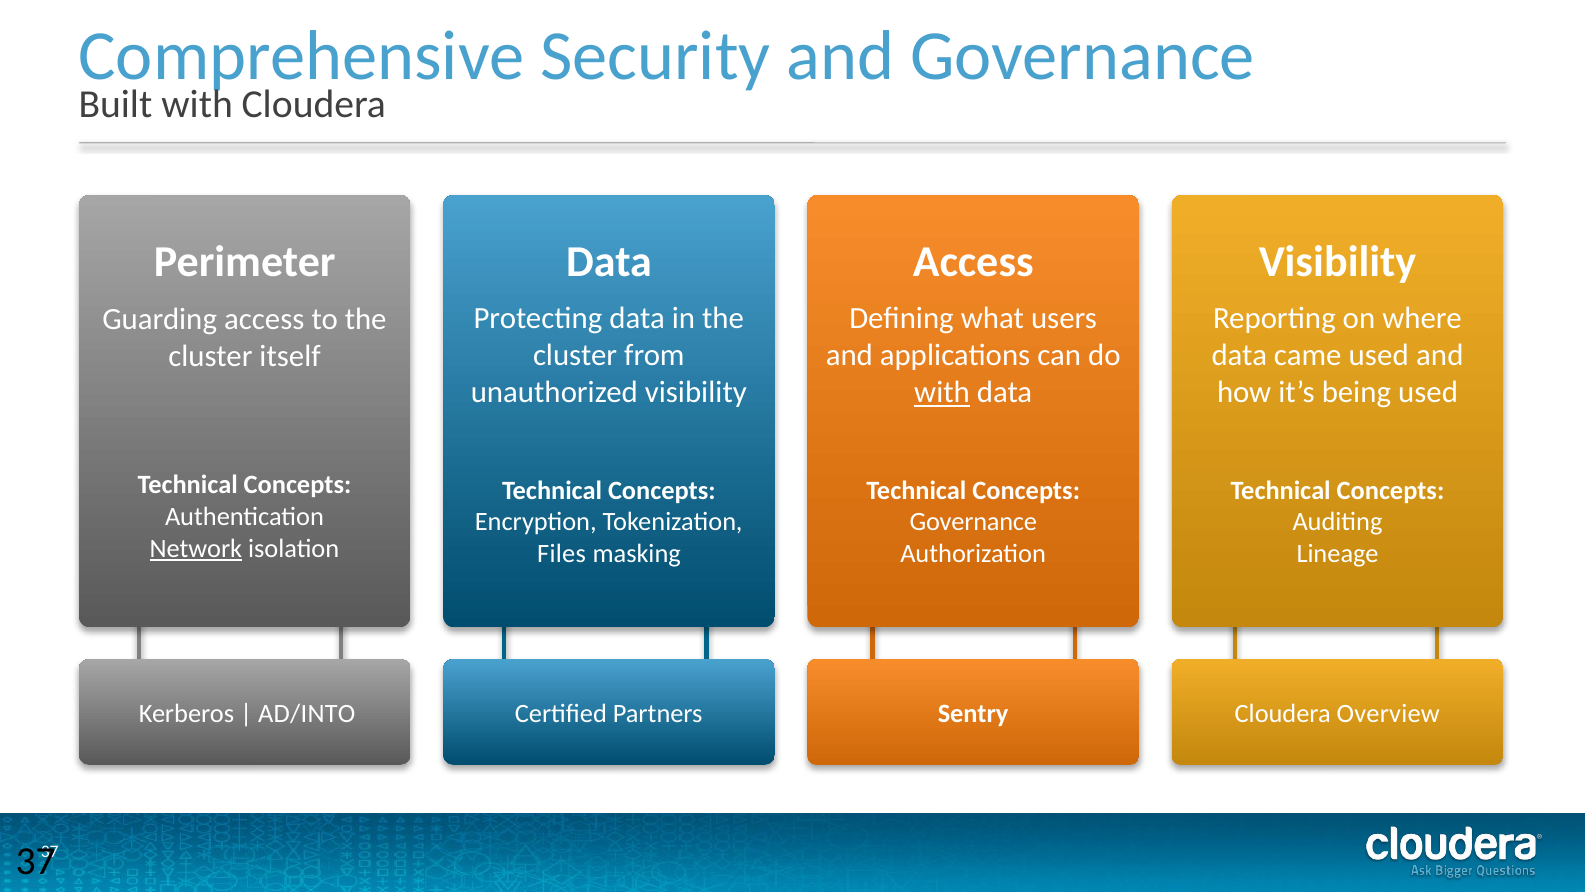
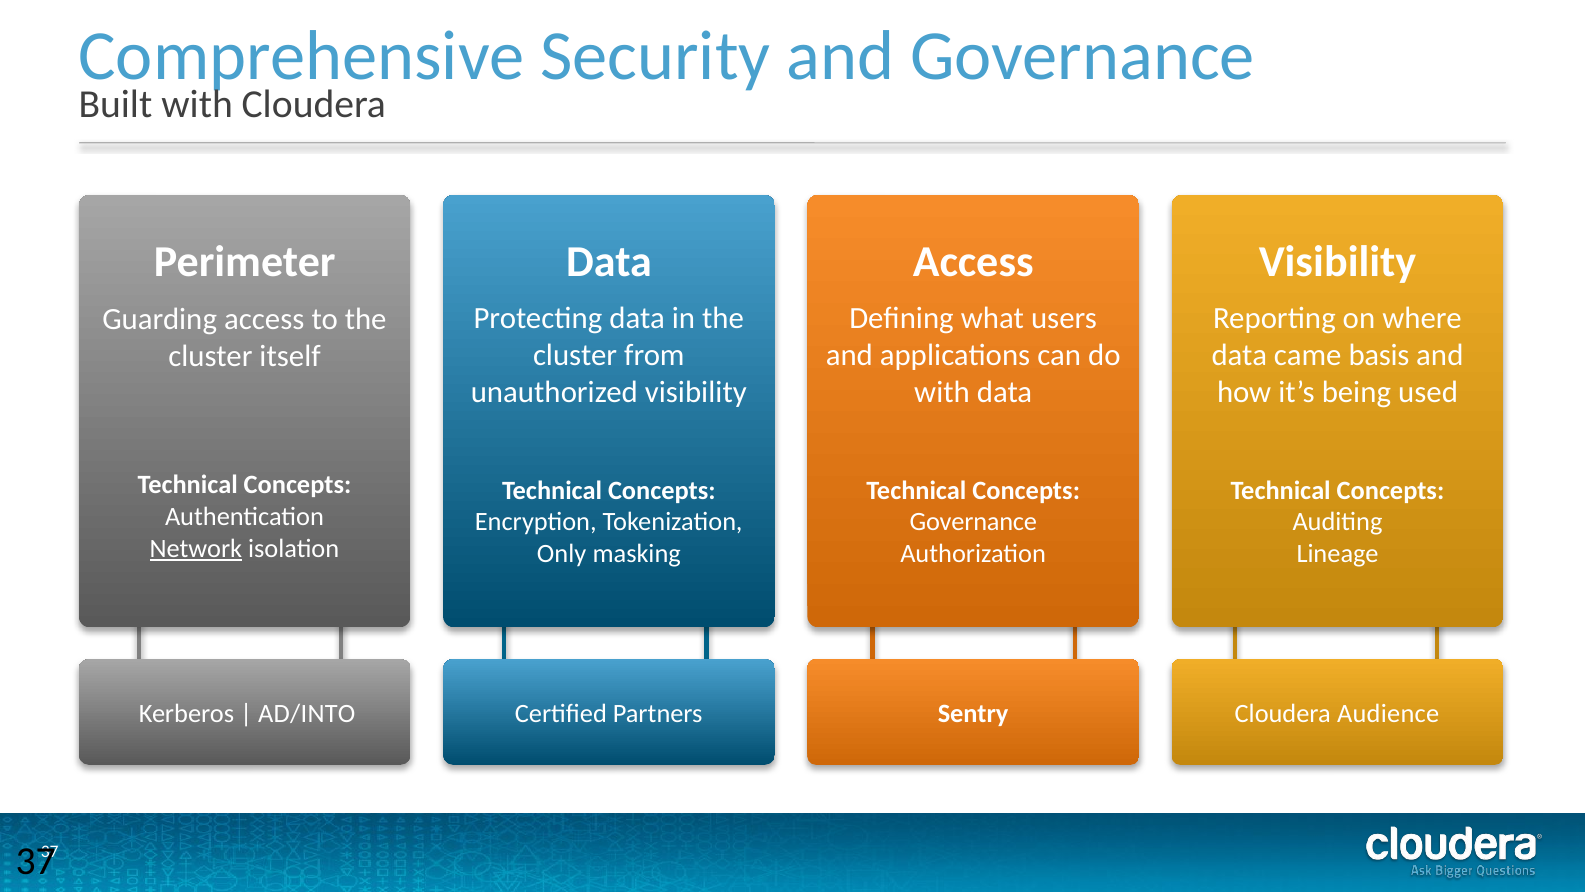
came used: used -> basis (1379, 356)
with underline: present -> none (942, 393)
Files: Files -> Only (562, 553)
Overview: Overview -> Audience (1388, 713)
